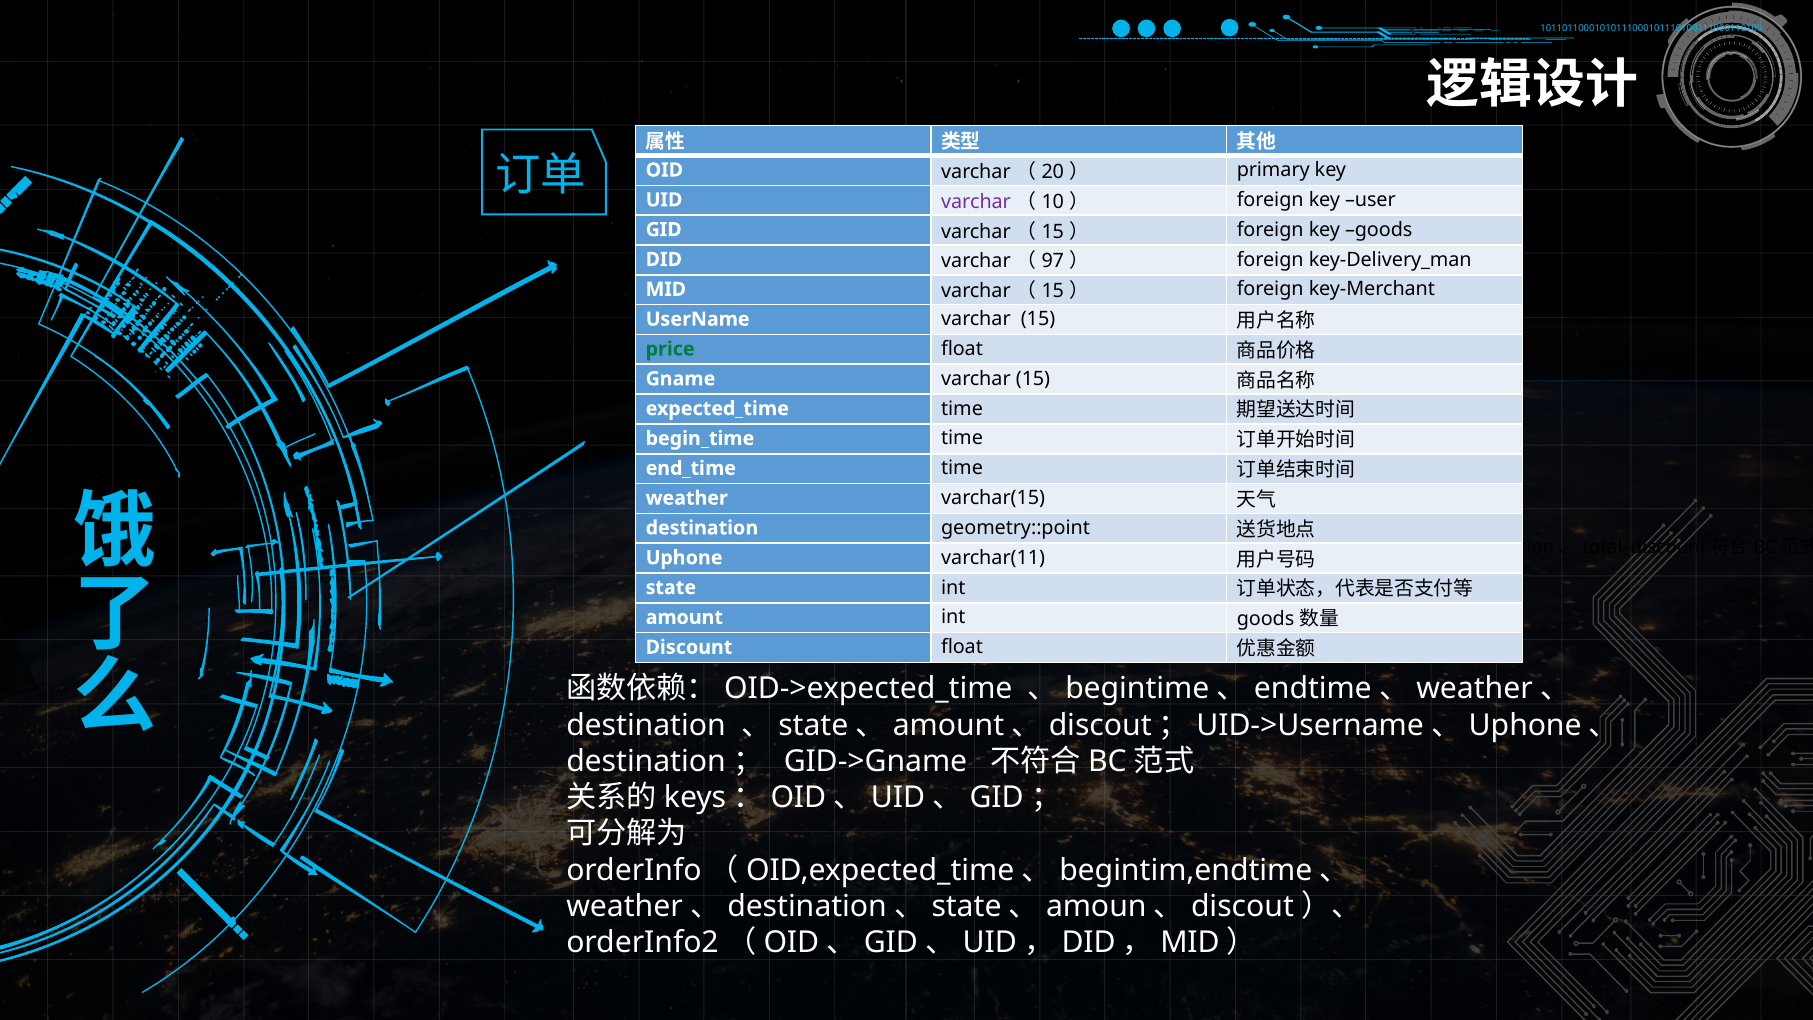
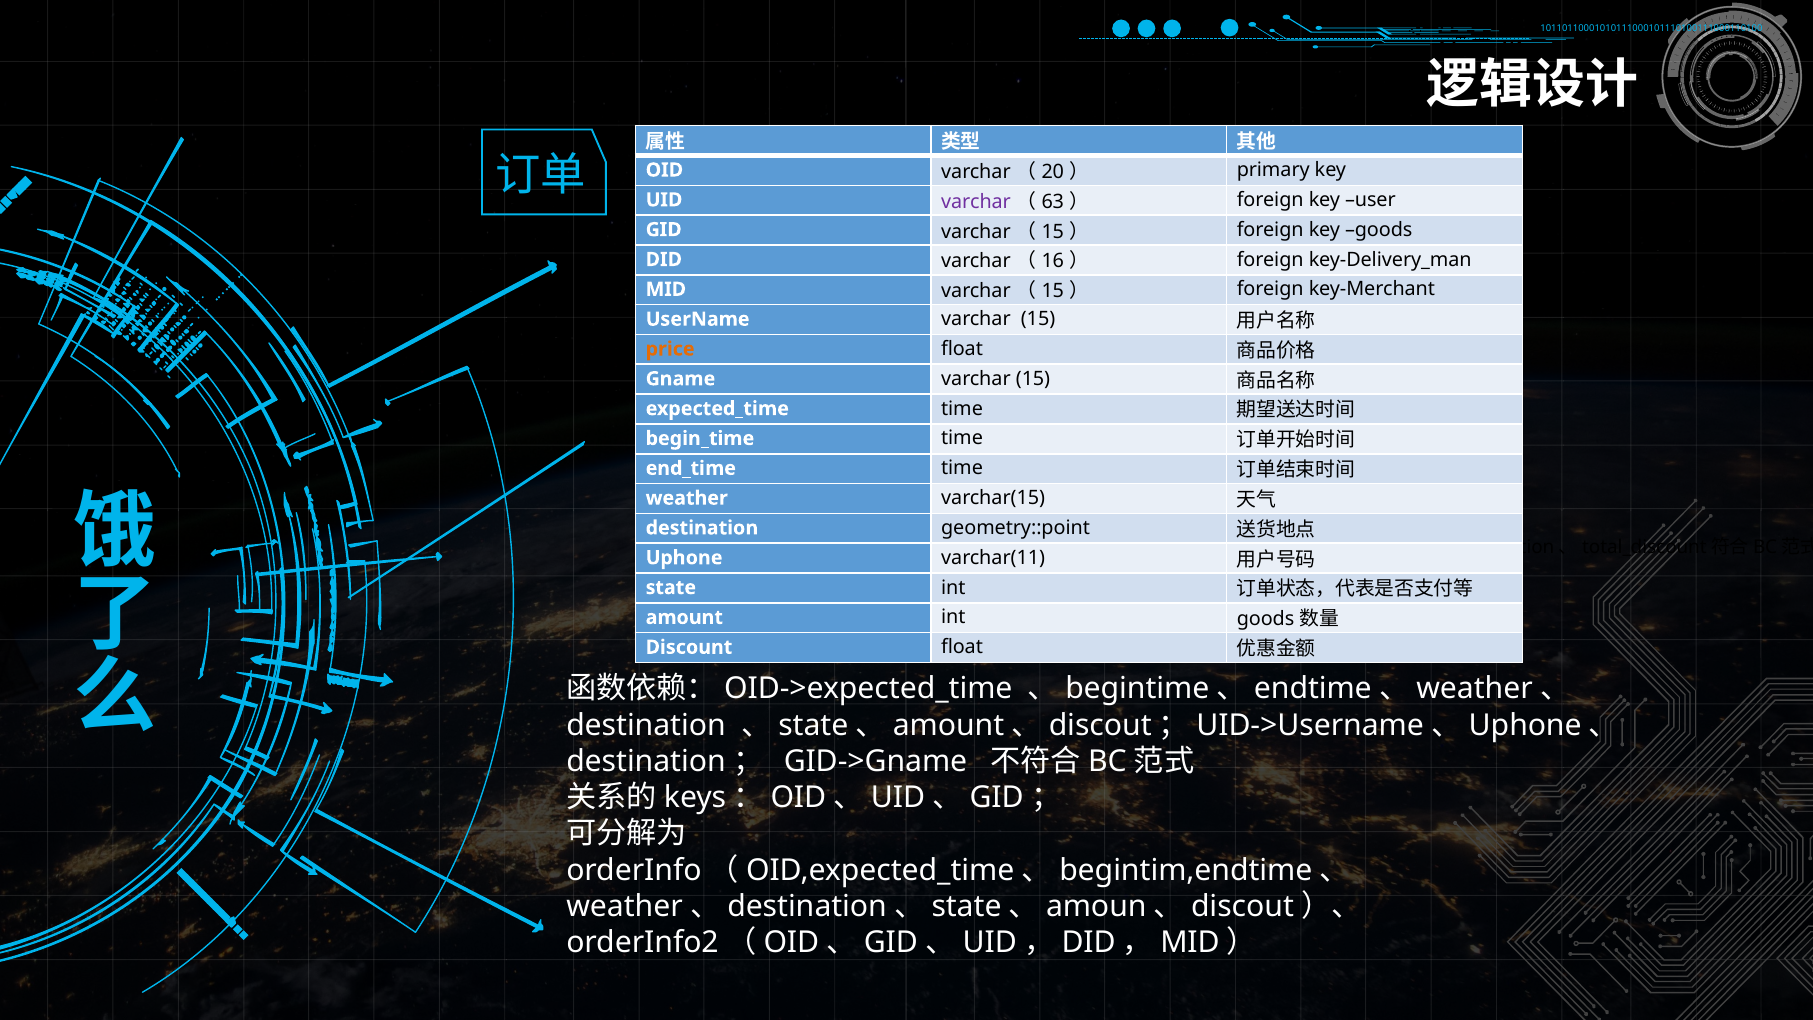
10: 10 -> 63 (1053, 202)
97: 97 -> 16 (1053, 261)
price colour: green -> orange (670, 349)
